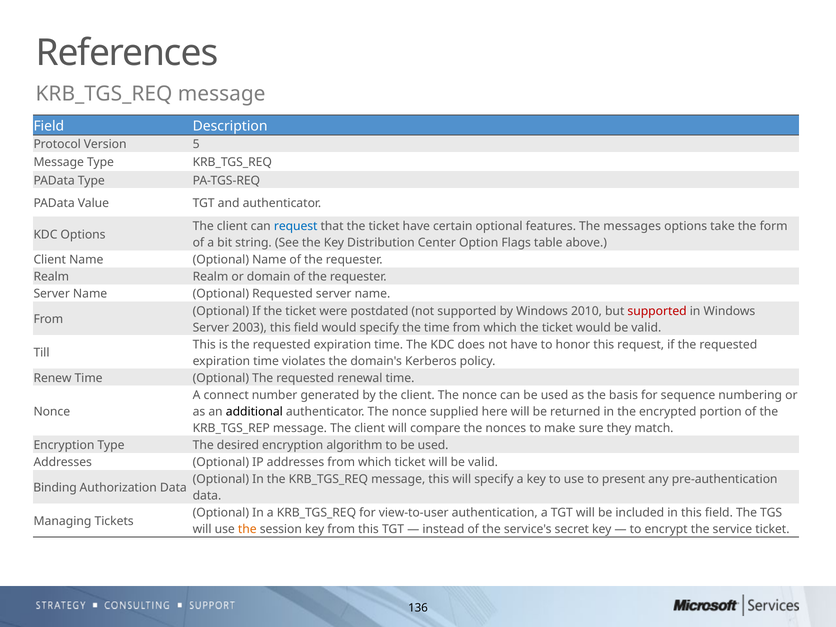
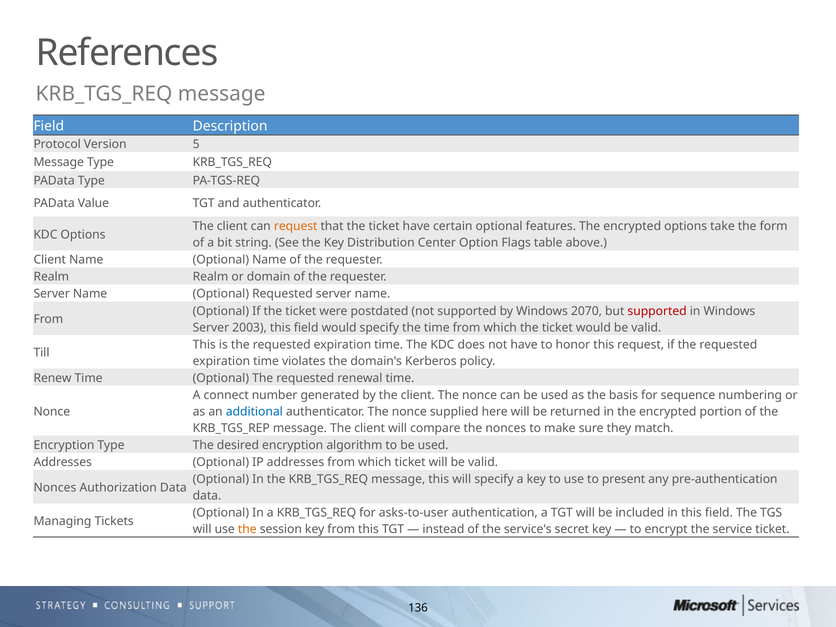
request colour: blue -> orange (296, 226)
features The messages: messages -> encrypted (632, 226)
2010: 2010 -> 2070 (587, 311)
additional colour: black -> blue (254, 412)
Binding: Binding -> Nonces (55, 488)
view-to-user: view-to-user -> asks-to-user (414, 513)
